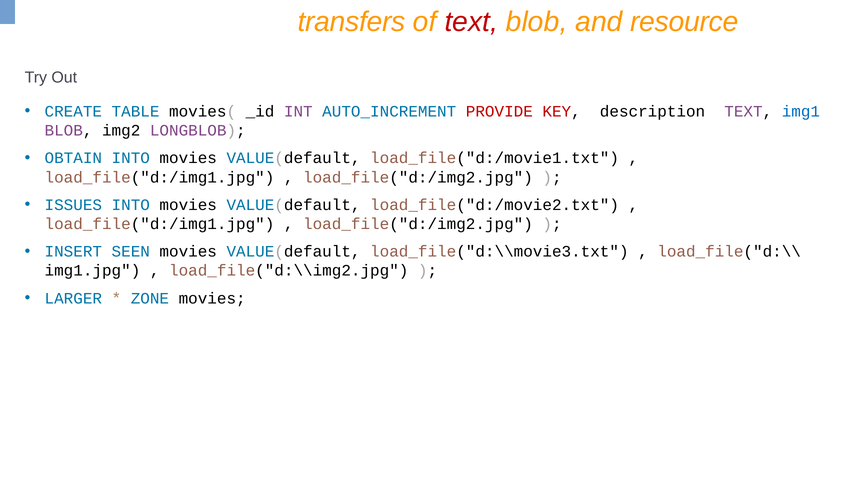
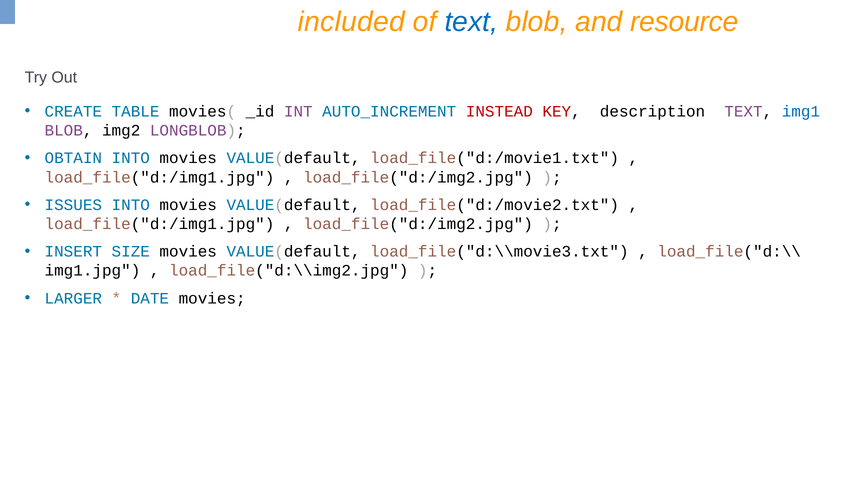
transfers: transfers -> included (351, 22)
text colour: red -> blue (471, 22)
PROVIDE: PROVIDE -> INSTEAD (499, 112)
SEEN: SEEN -> SIZE (131, 252)
ZONE: ZONE -> DATE (150, 299)
